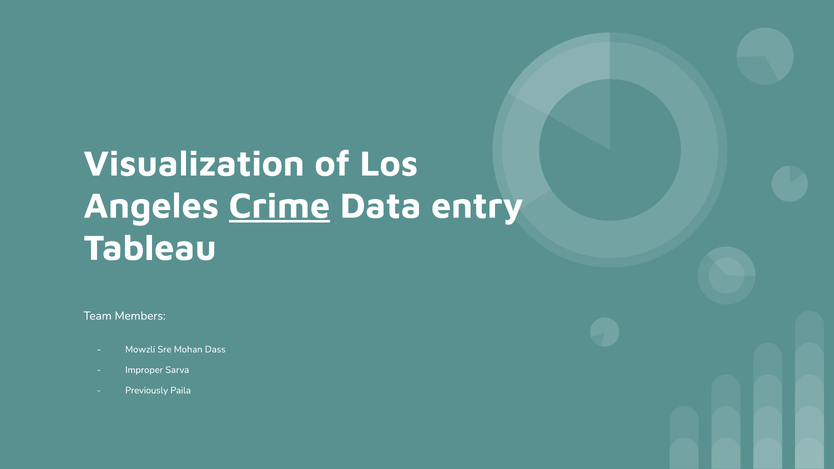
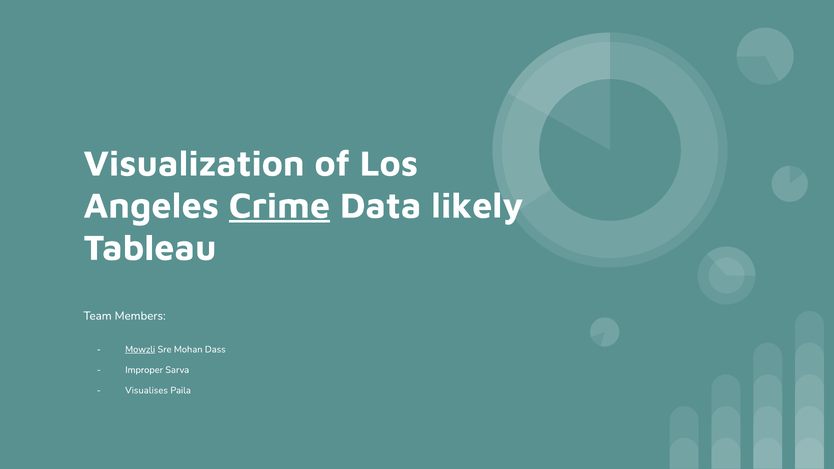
entry: entry -> likely (477, 206)
Mowzli underline: none -> present (140, 349)
Previously: Previously -> Visualises (147, 390)
